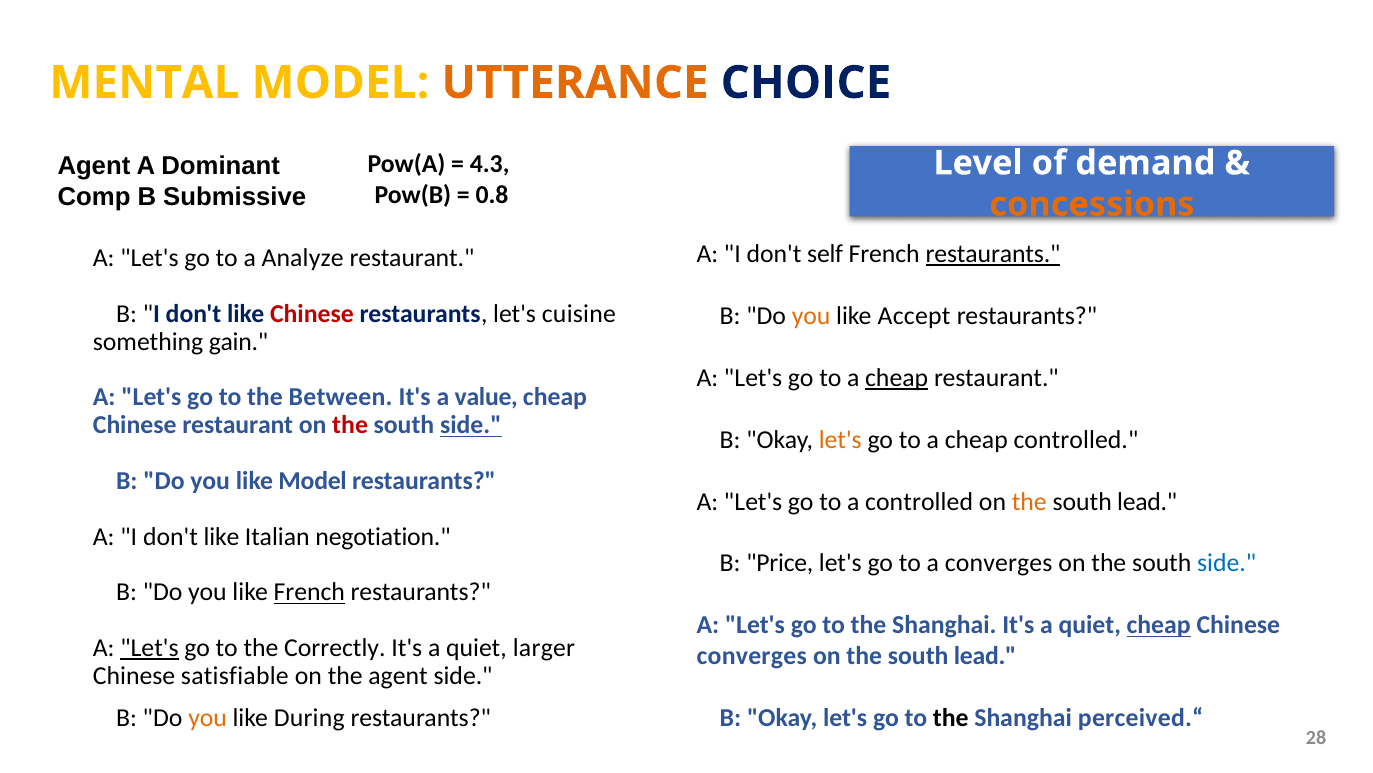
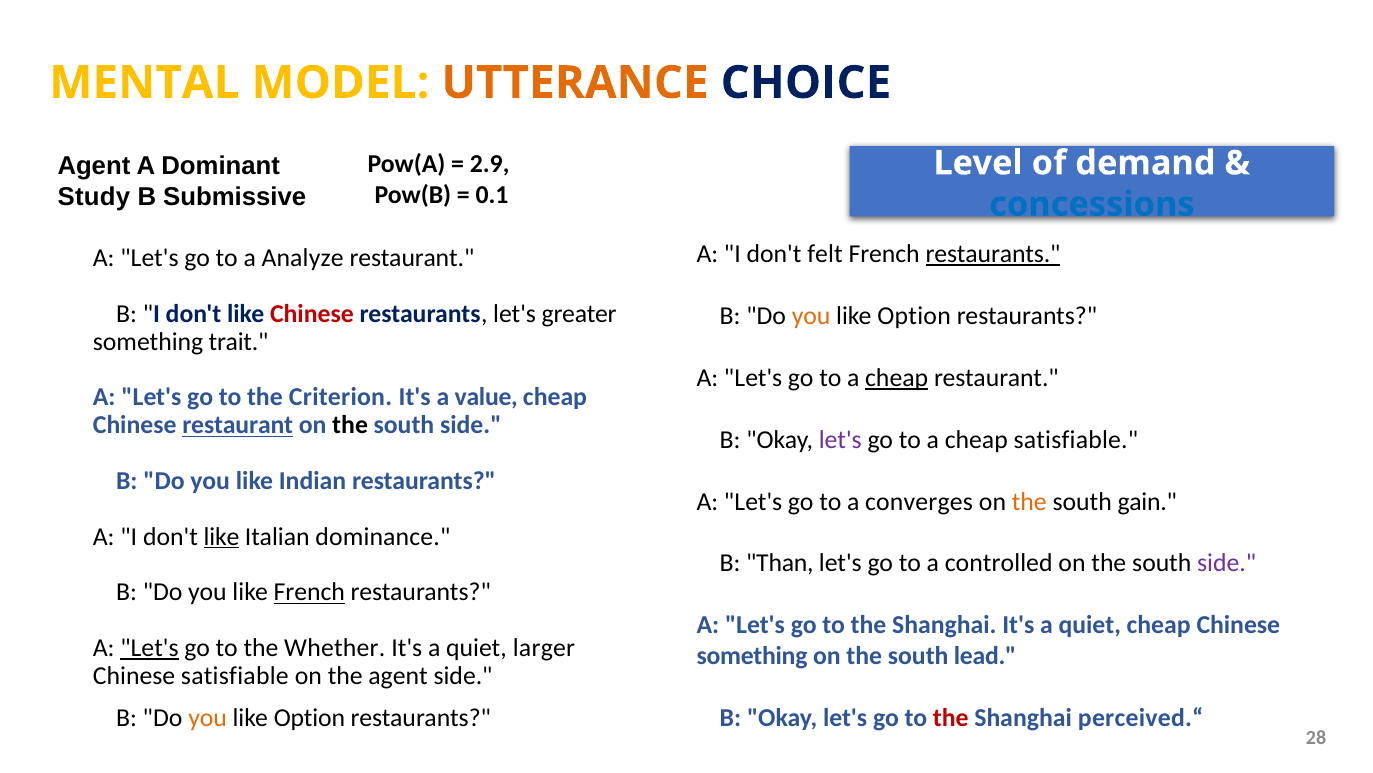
4.3: 4.3 -> 2.9 (490, 163)
0.8: 0.8 -> 0.1 (492, 194)
Comp: Comp -> Study (94, 197)
concessions colour: orange -> blue (1092, 204)
self: self -> felt (825, 254)
cuisine: cuisine -> greater (579, 314)
Accept: Accept -> Option (914, 316)
gain: gain -> trait (238, 341)
Between: Between -> Criterion (341, 397)
restaurant underline: none -> present (238, 425)
the colour: red -> black (350, 425)
side underline: present -> none (471, 425)
let's colour: orange -> purple (840, 439)
cheap controlled: controlled -> satisfiable (1076, 439)
like Model: Model -> Indian (312, 481)
a controlled: controlled -> converges (919, 501)
lead: lead -> gain (1147, 501)
like underline: none -> present (222, 536)
negotiation: negotiation -> dominance (383, 536)
Price: Price -> Than (780, 563)
a converges: converges -> controlled (999, 563)
side colour: blue -> purple (1227, 563)
cheap underline: present -> none (1159, 625)
Correctly: Correctly -> Whether (335, 647)
converges: converges -> something (752, 656)
During: During -> Option (309, 717)
the colour: black -> red (951, 717)
